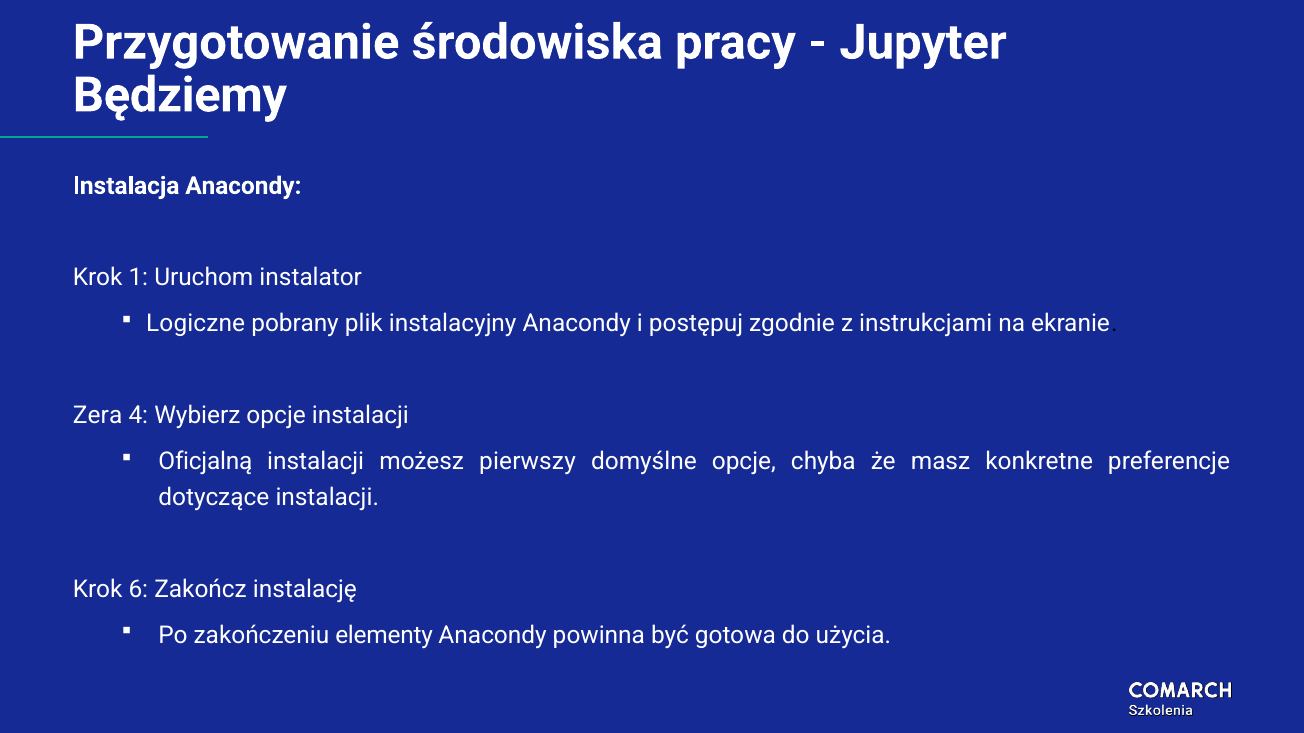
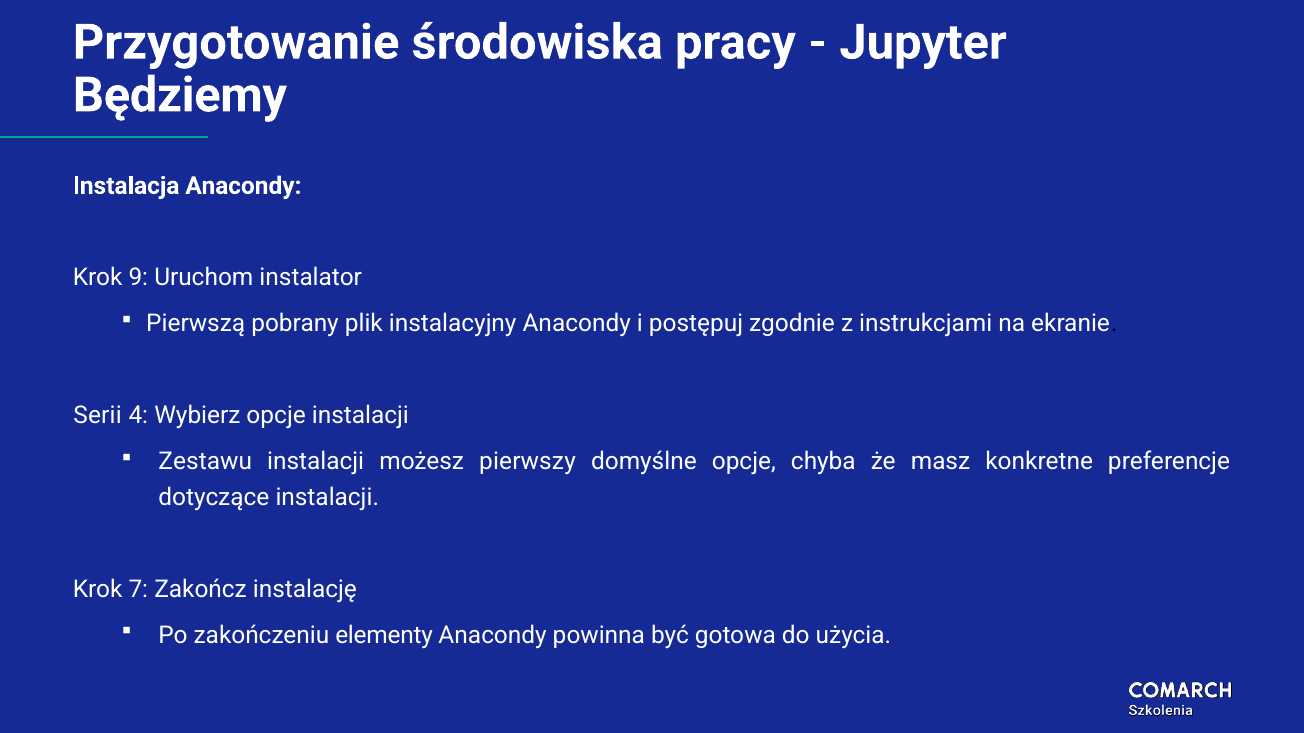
1: 1 -> 9 (138, 278)
Logiczne: Logiczne -> Pierwszą (196, 324)
Zera: Zera -> Serii (98, 416)
Oficjalną: Oficjalną -> Zestawu (205, 462)
6: 6 -> 7 (138, 590)
